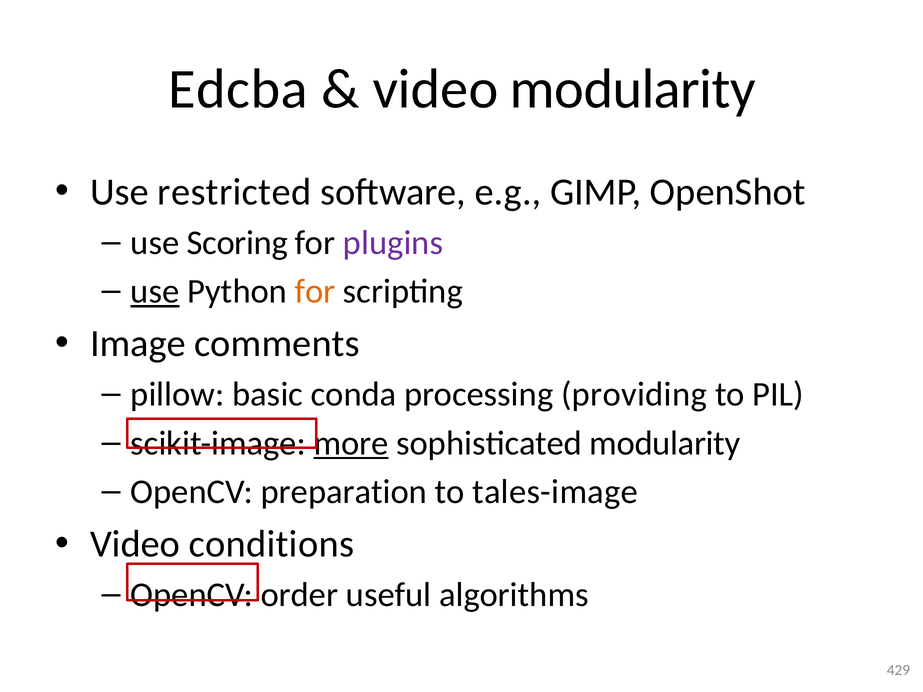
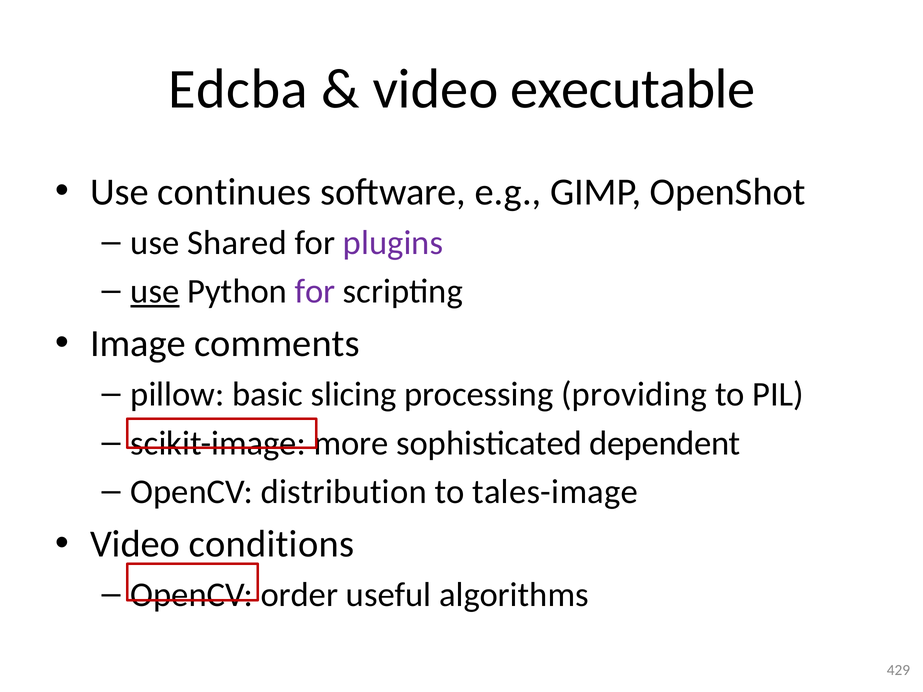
video modularity: modularity -> executable (633, 89)
restricted: restricted -> continues (234, 192)
Scoring: Scoring -> Shared (237, 243)
for colour: orange -> purple (315, 291)
conda: conda -> slicing (354, 395)
more underline: present -> none (351, 443)
sophisticated modularity: modularity -> dependent (665, 443)
preparation: preparation -> distribution (344, 492)
